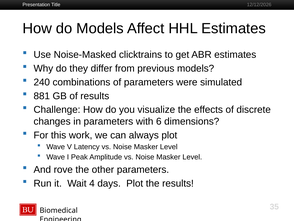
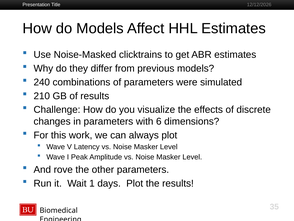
881: 881 -> 210 (42, 96)
4: 4 -> 1 (92, 183)
